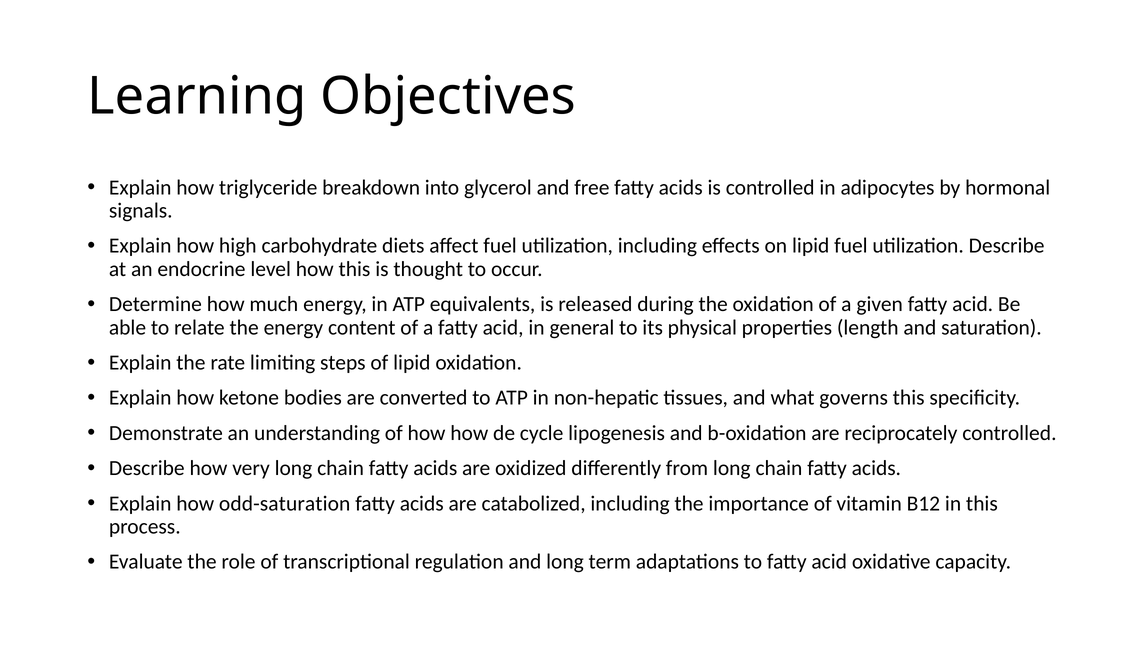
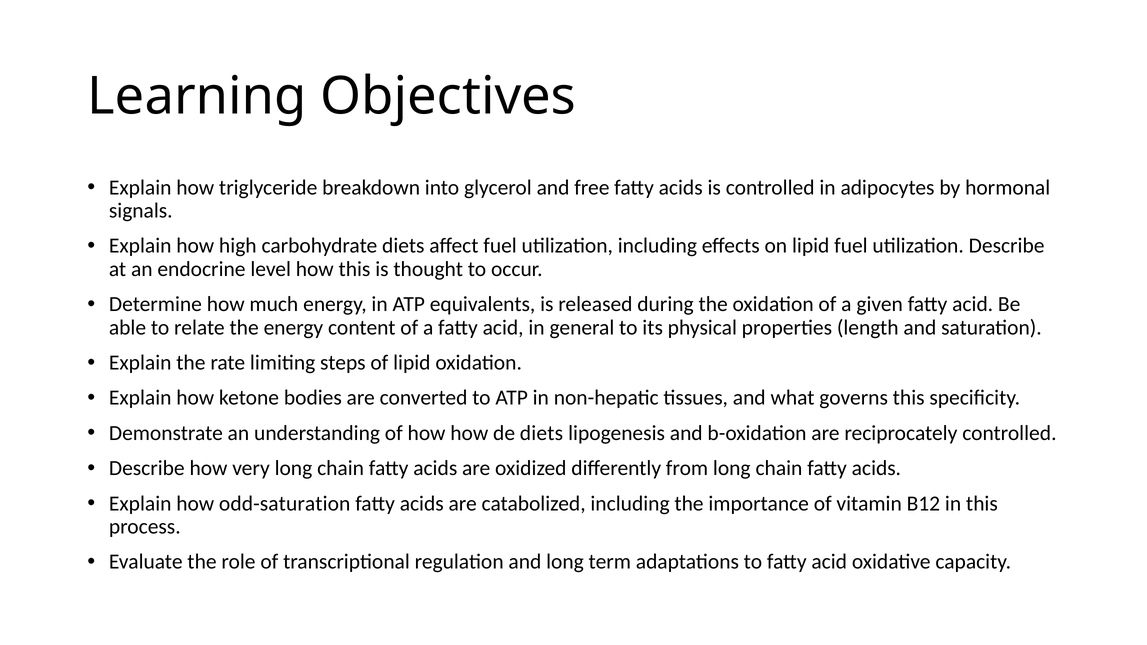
de cycle: cycle -> diets (541, 433)
